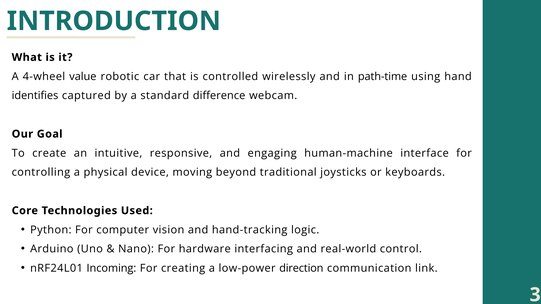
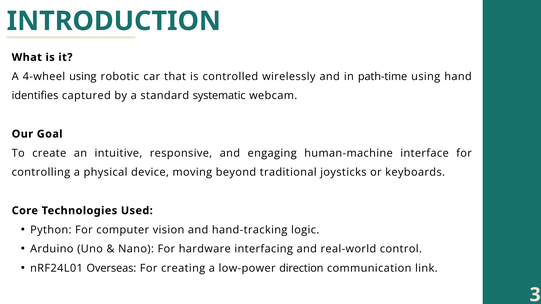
4-wheel value: value -> using (83, 77)
difference: difference -> systematic (219, 96)
Incoming: Incoming -> Overseas (111, 268)
